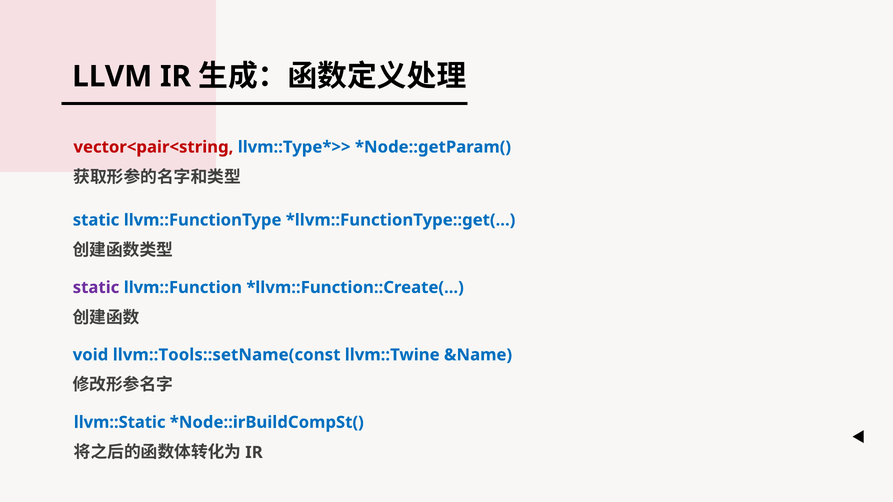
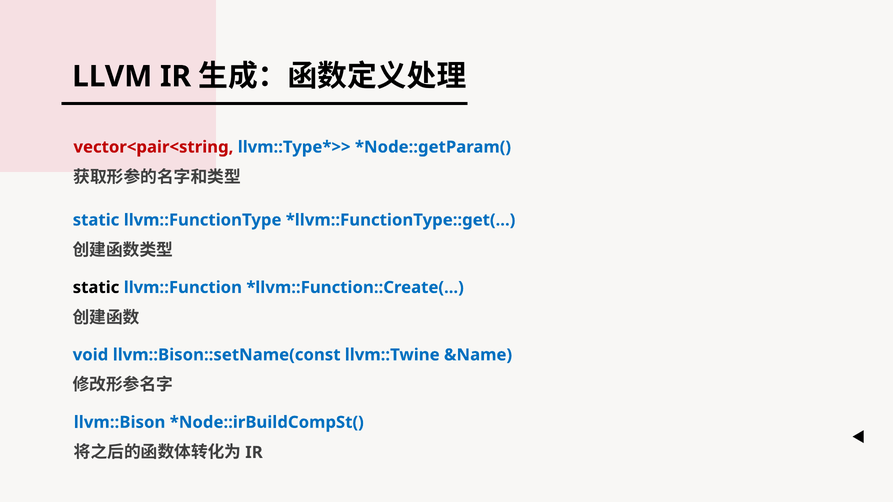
static colour: purple -> black (96, 288)
llvm::Tools::setName(const: llvm::Tools::setName(const -> llvm::Bison::setName(const (227, 355)
llvm::Static: llvm::Static -> llvm::Bison (120, 423)
